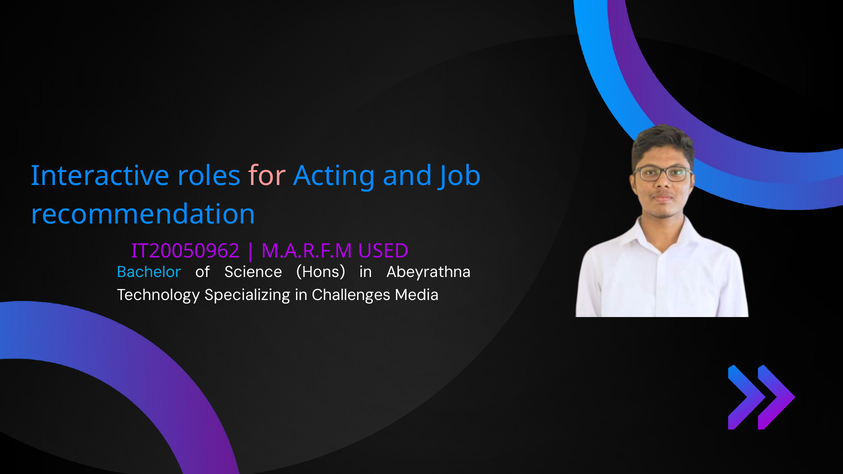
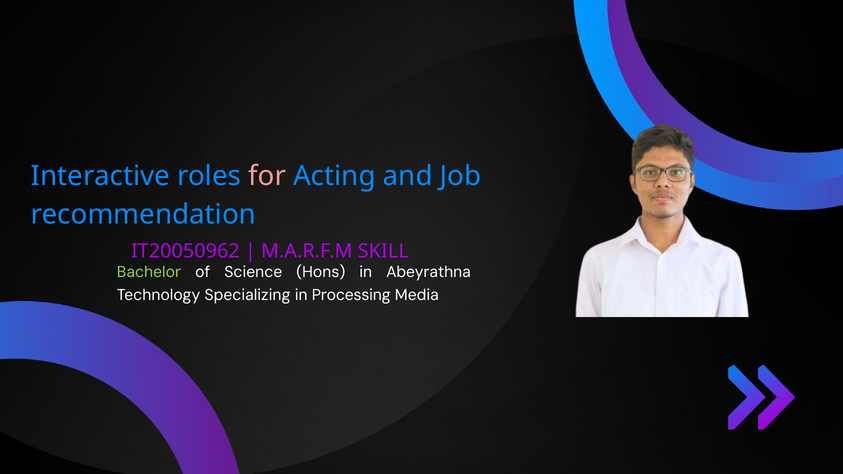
USED: USED -> SKILL (383, 251)
Bachelor colour: light blue -> light green (149, 272)
Challenges: Challenges -> Processing (351, 295)
